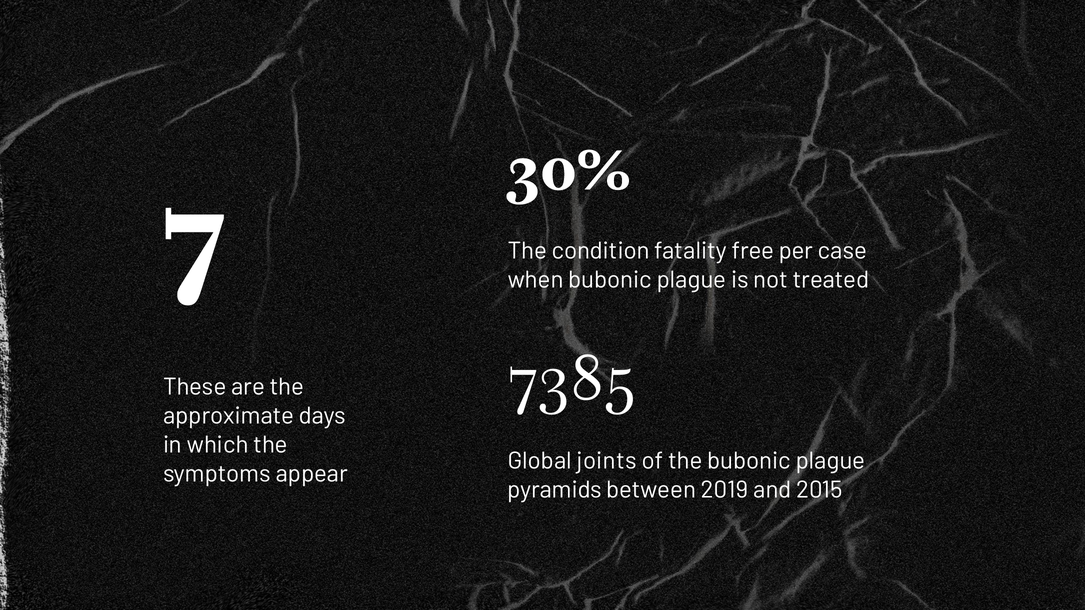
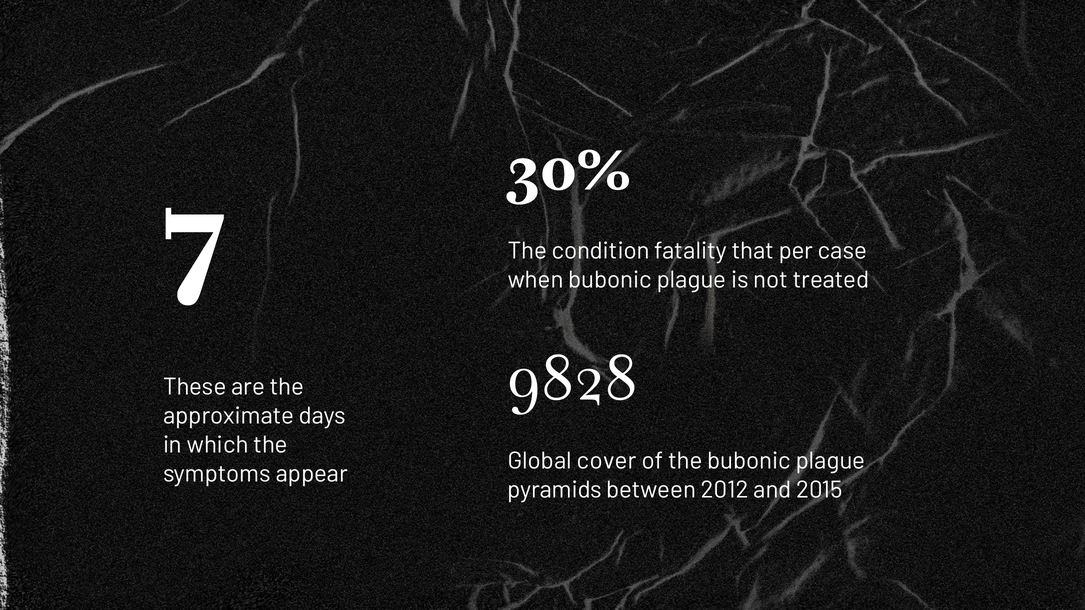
free: free -> that (753, 251)
7385: 7385 -> 9828 (573, 378)
joints: joints -> cover (607, 461)
2019: 2019 -> 2012 (725, 490)
